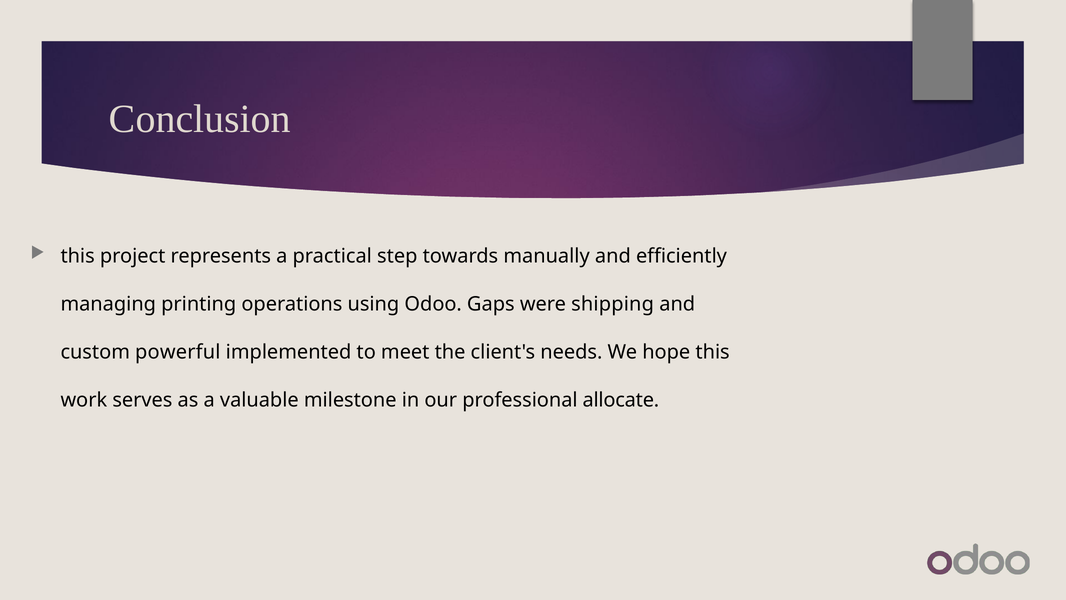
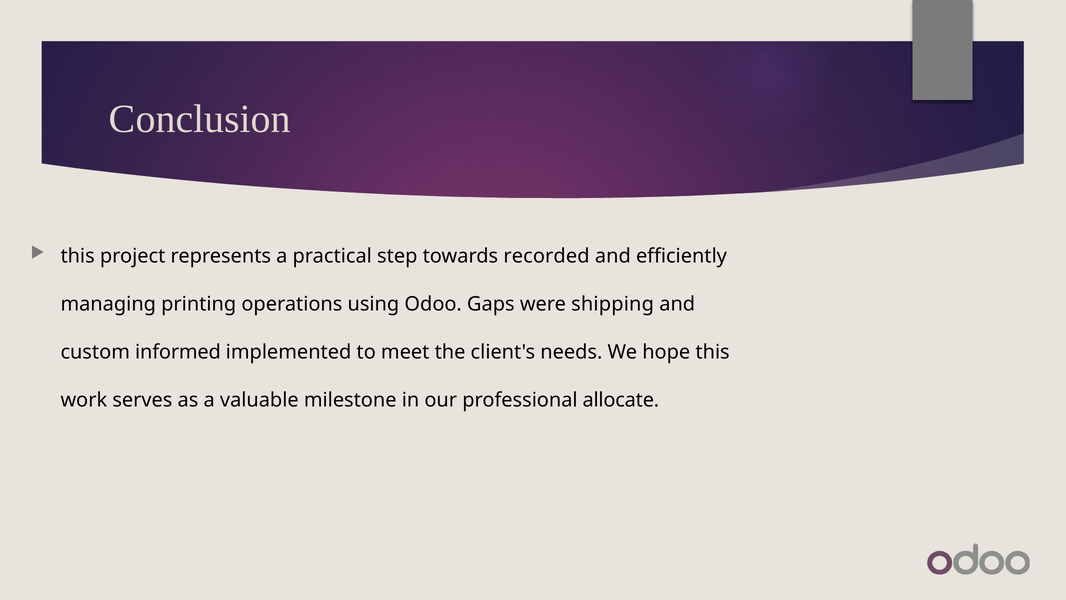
manually: manually -> recorded (546, 256)
powerful: powerful -> informed (178, 352)
